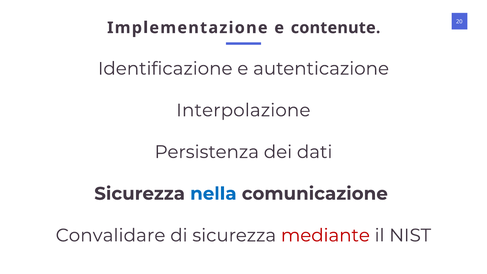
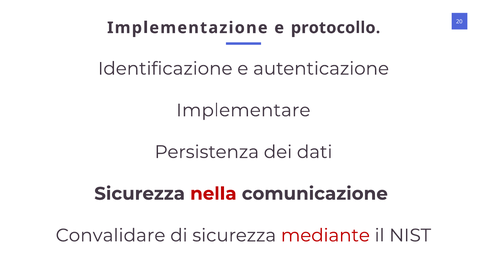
contenute: contenute -> protocollo (336, 28)
Interpolazione: Interpolazione -> Implementare (243, 110)
nella colour: blue -> red (213, 194)
